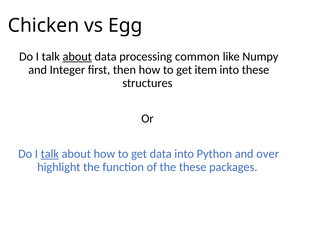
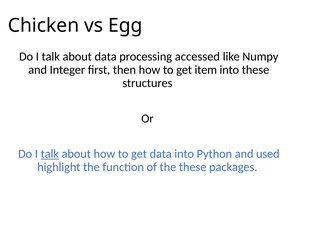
about underline: present -> none (77, 56)
common: common -> accessed (197, 56)
over: over -> used (268, 153)
